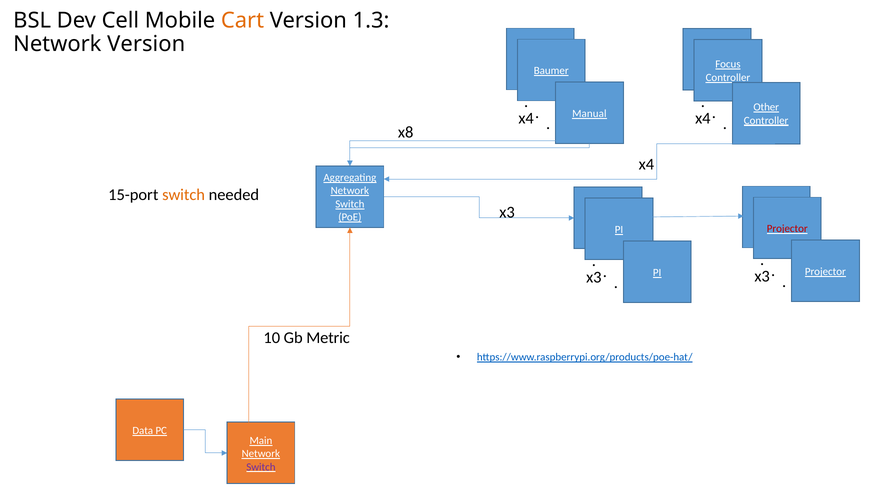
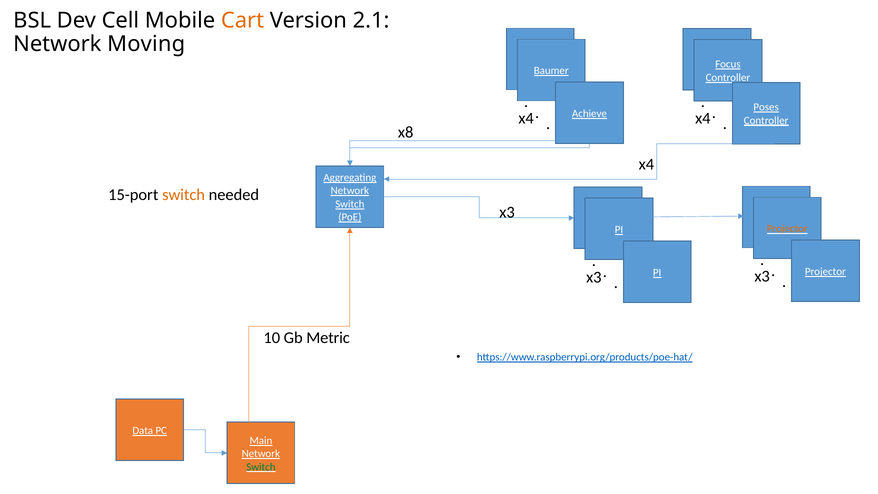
1.3: 1.3 -> 2.1 (371, 21)
Network Version: Version -> Moving (146, 44)
Other: Other -> Poses (766, 107)
Manual: Manual -> Achieve (589, 114)
Projector colour: red -> orange (787, 229)
Switch colour: purple -> green (261, 467)
